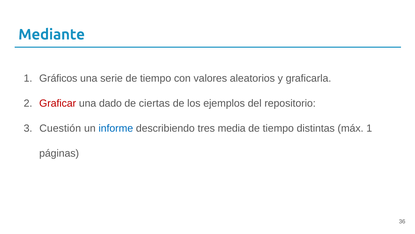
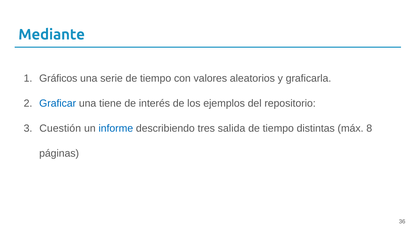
Graficar colour: red -> blue (58, 103)
dado: dado -> tiene (110, 103)
ciertas: ciertas -> interés (154, 103)
media: media -> salida (232, 128)
máx 1: 1 -> 8 (369, 128)
